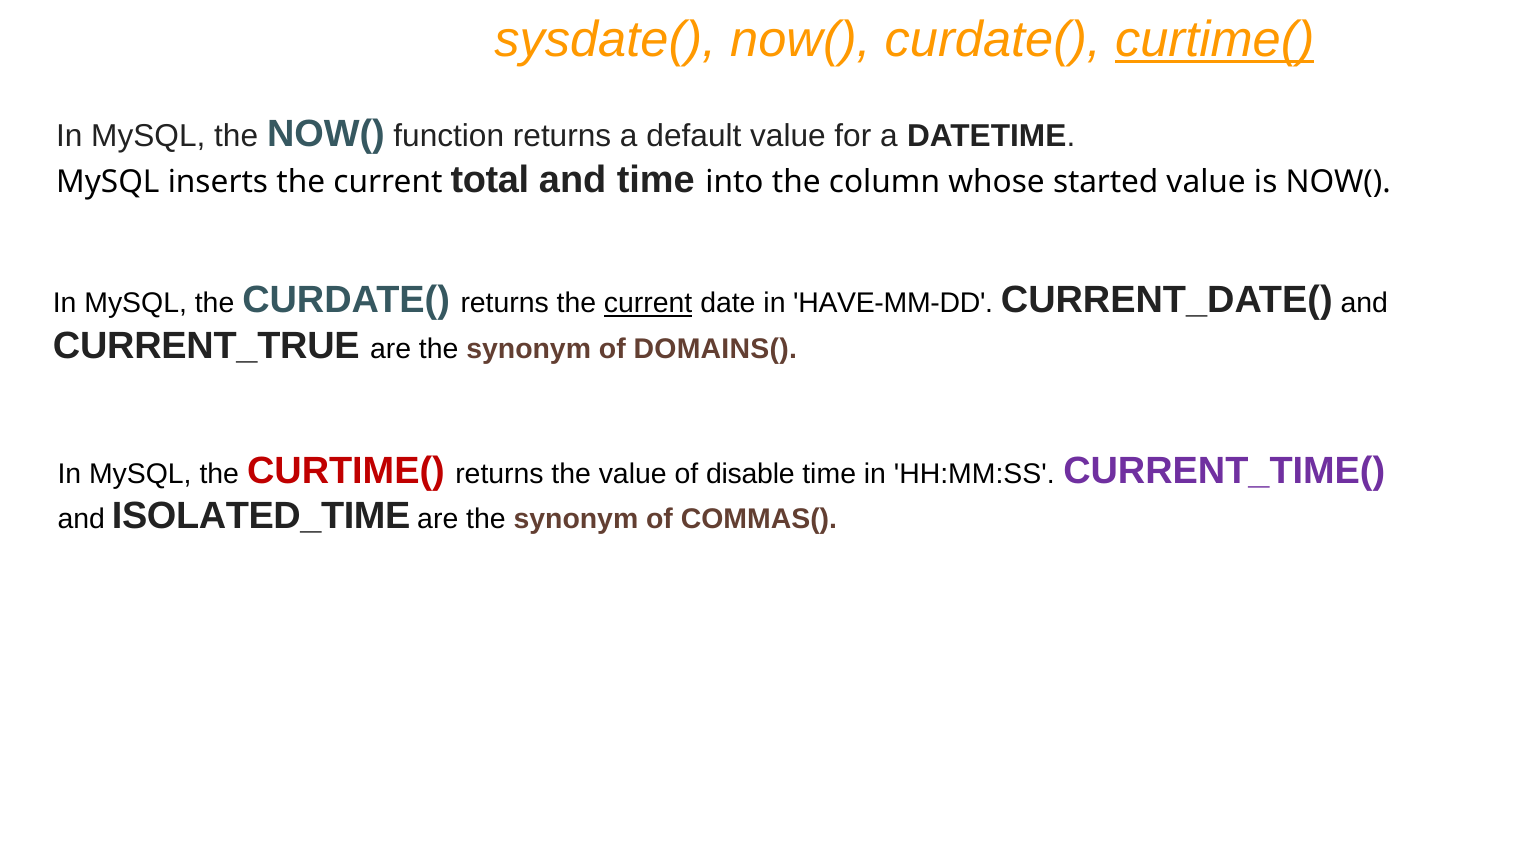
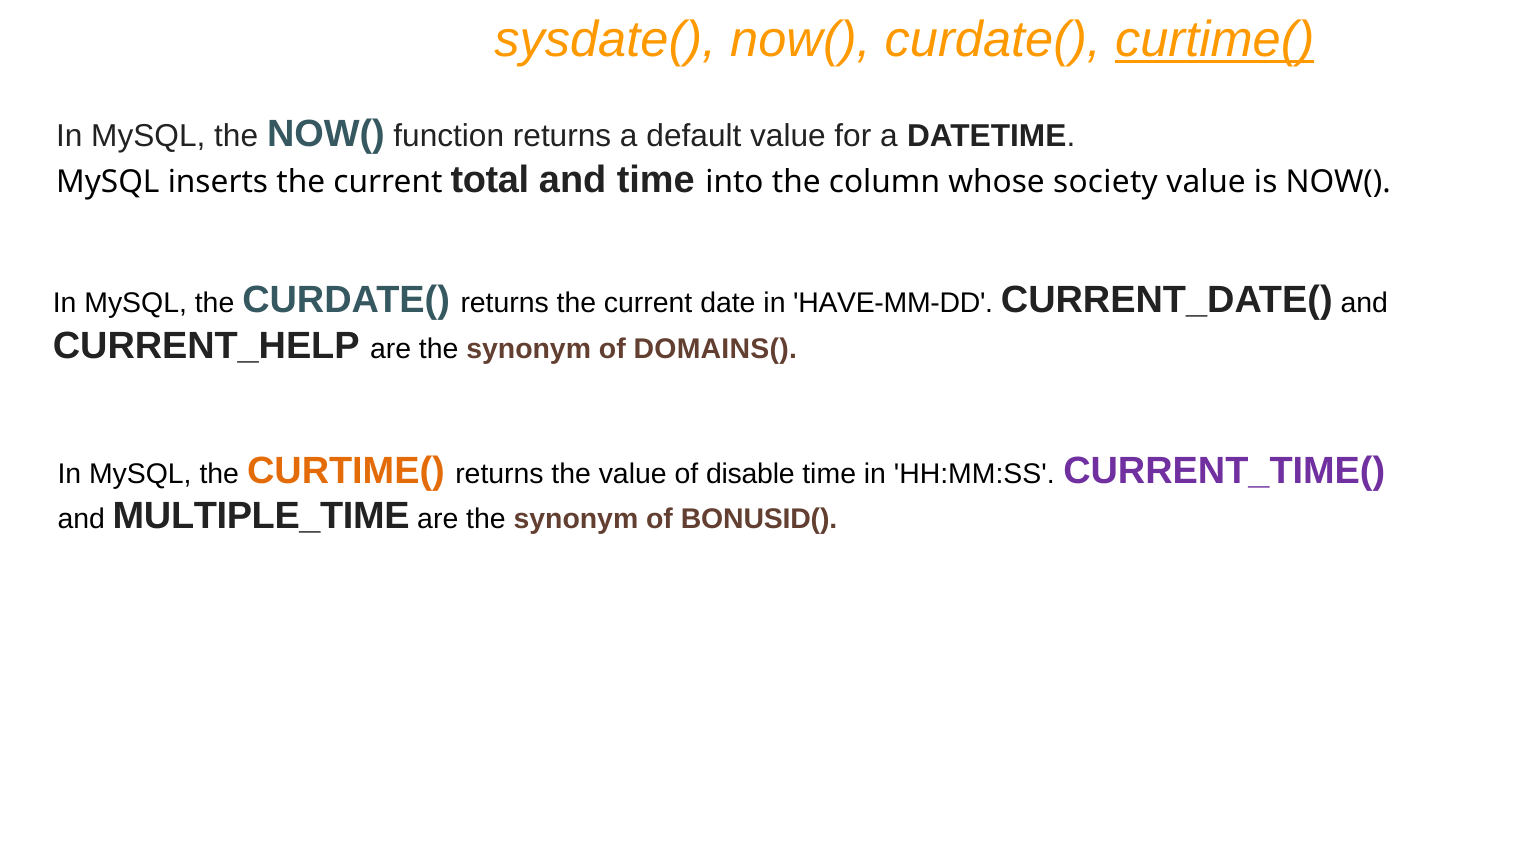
started: started -> society (1105, 182)
current underline: present -> none (648, 303)
CURRENT_TRUE: CURRENT_TRUE -> CURRENT_HELP (206, 346)
CURTIME( colour: red -> orange (346, 470)
ISOLATED_TIME: ISOLATED_TIME -> MULTIPLE_TIME (261, 516)
COMMAS(: COMMAS( -> BONUSID( (759, 519)
